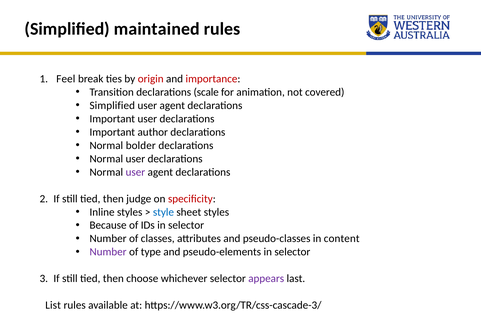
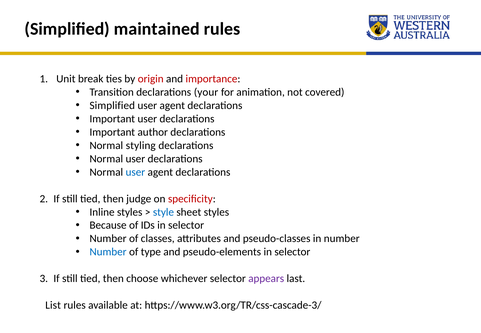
Feel: Feel -> Unit (66, 79)
scale: scale -> your (206, 92)
bolder: bolder -> styling (141, 145)
user colour: purple -> blue (135, 172)
in content: content -> number (342, 239)
Number colour: purple -> blue (108, 252)
